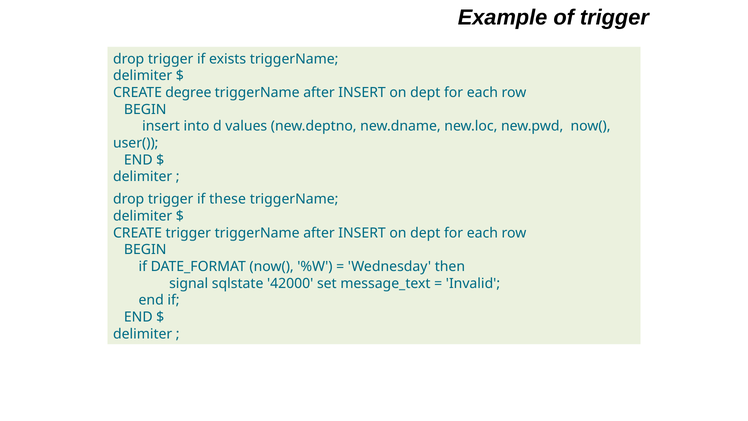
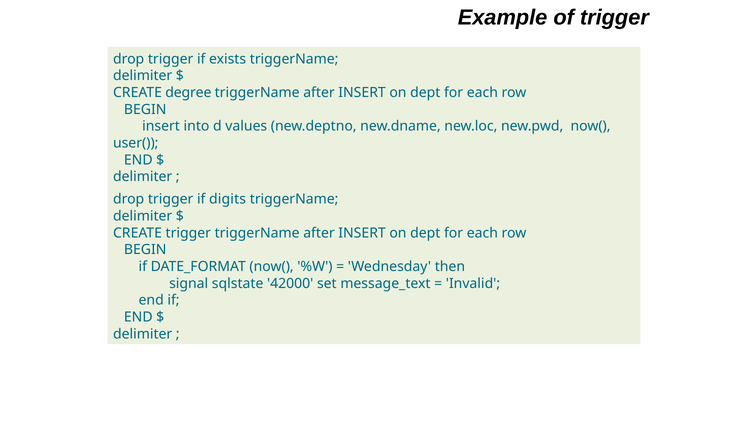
these: these -> digits (228, 199)
